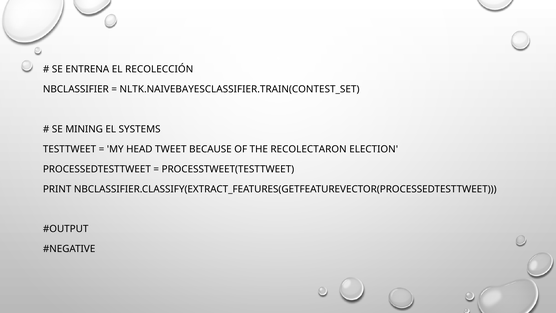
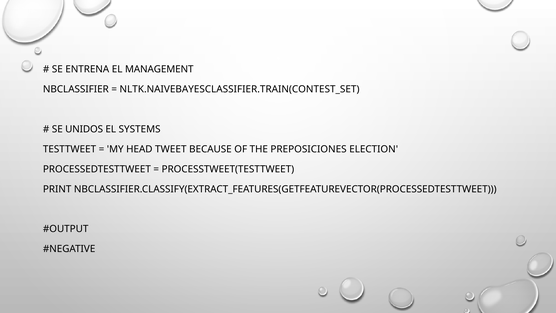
RECOLECCIÓN: RECOLECCIÓN -> MANAGEMENT (159, 69)
MINING: MINING -> UNIDOS (84, 129)
RECOLECTARON: RECOLECTARON -> PREPOSICIONES (309, 149)
